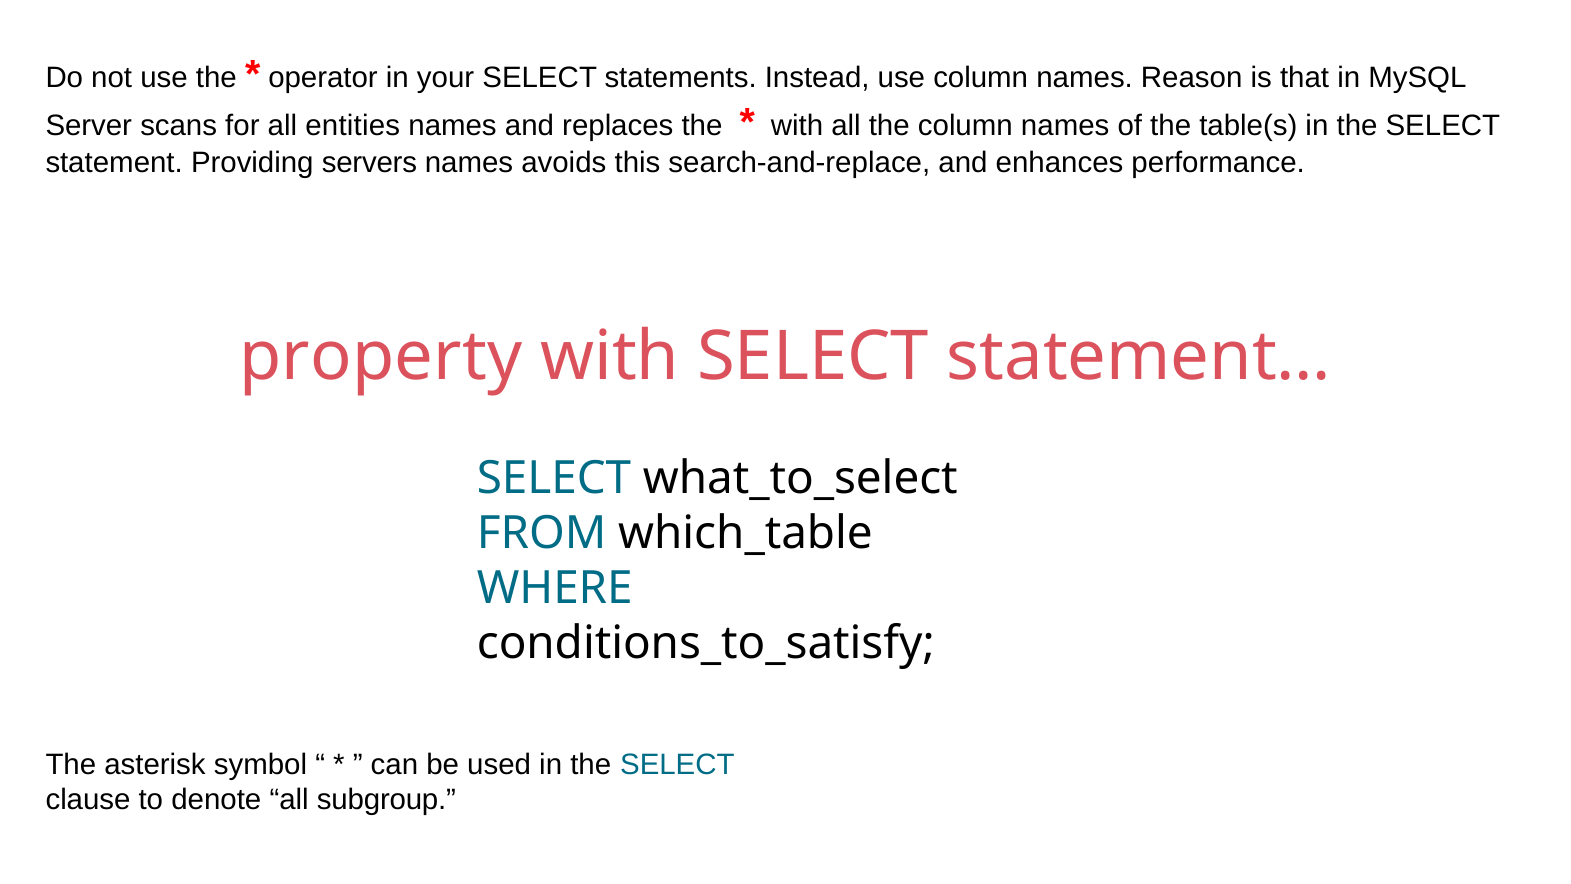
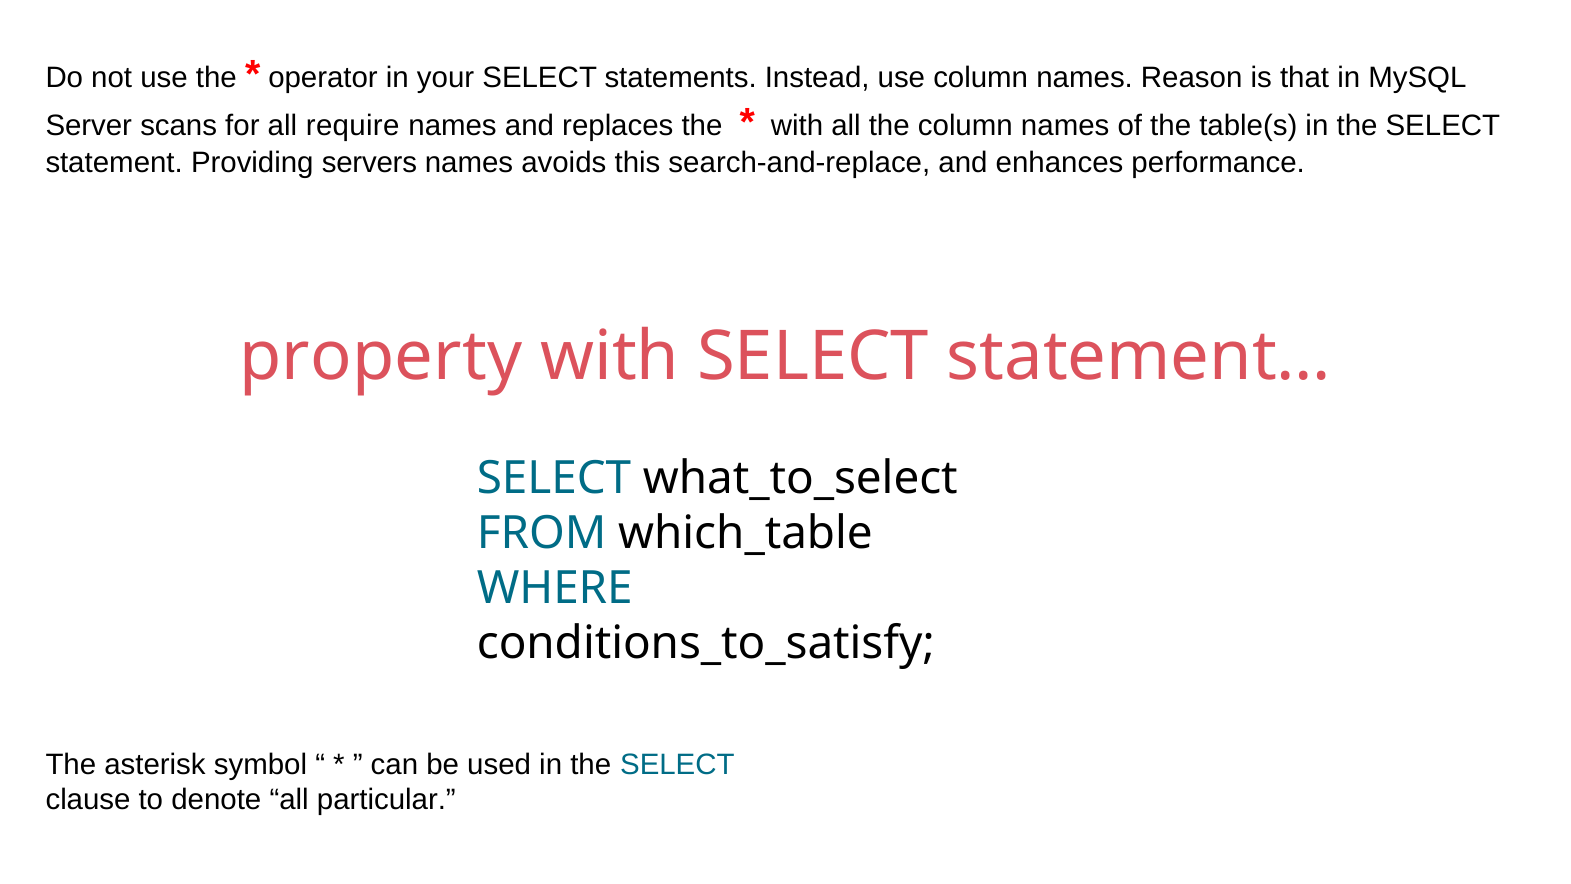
entities: entities -> require (353, 125)
subgroup: subgroup -> particular (386, 800)
